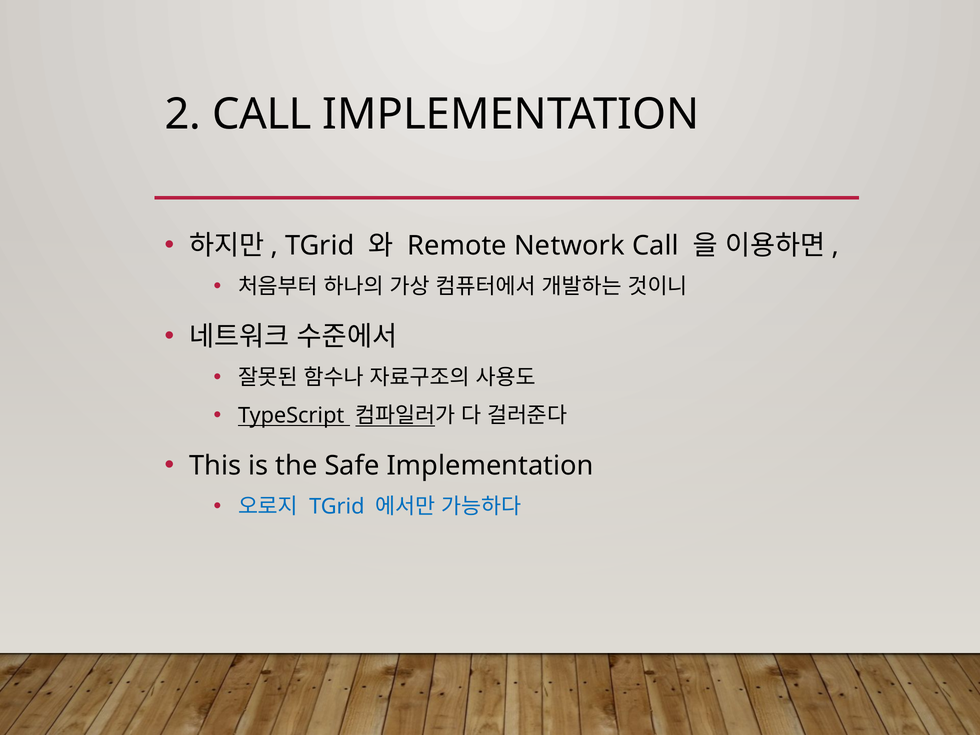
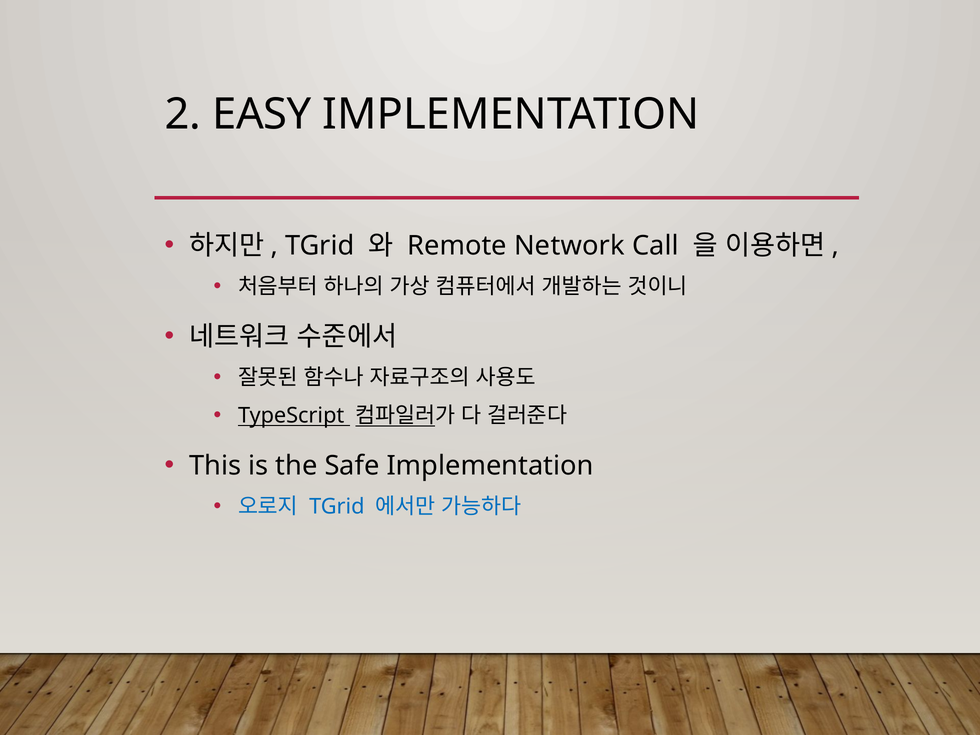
2 CALL: CALL -> EASY (262, 114)
